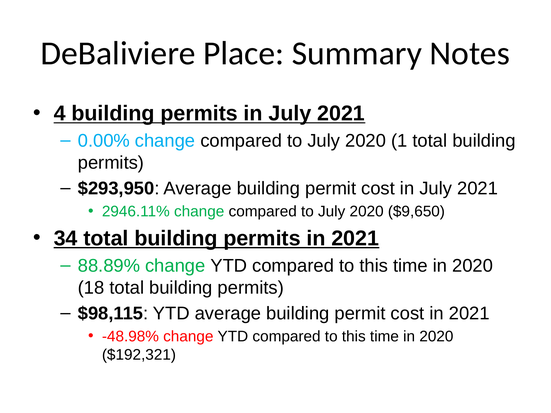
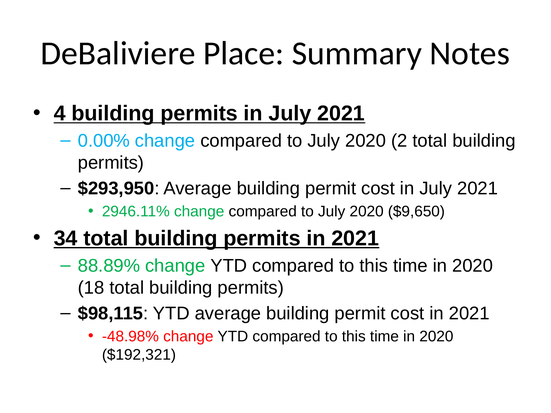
1: 1 -> 2 (399, 141)
